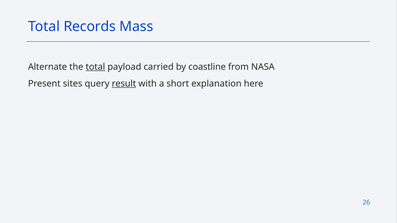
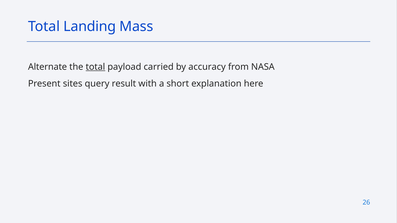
Records: Records -> Landing (90, 27)
coastline: coastline -> accuracy (207, 67)
result underline: present -> none (124, 84)
